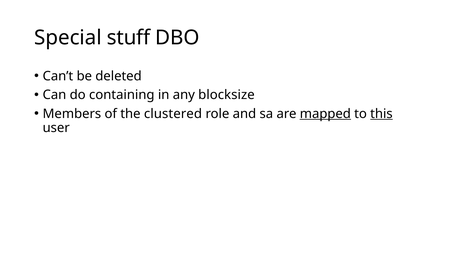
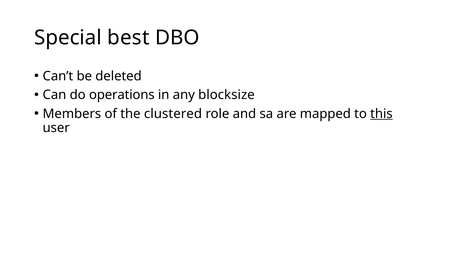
stuff: stuff -> best (128, 38)
containing: containing -> operations (122, 95)
mapped underline: present -> none (325, 114)
